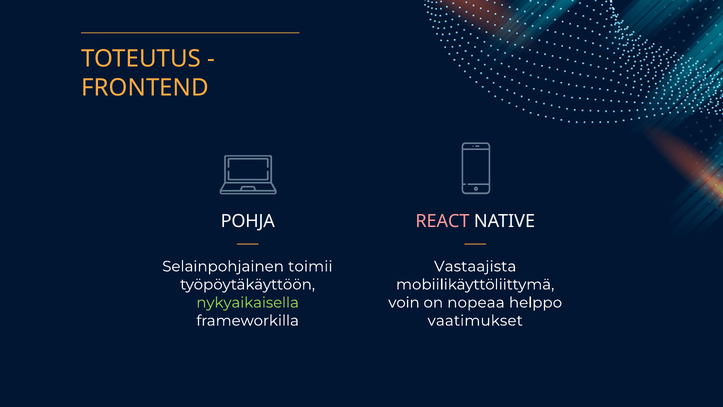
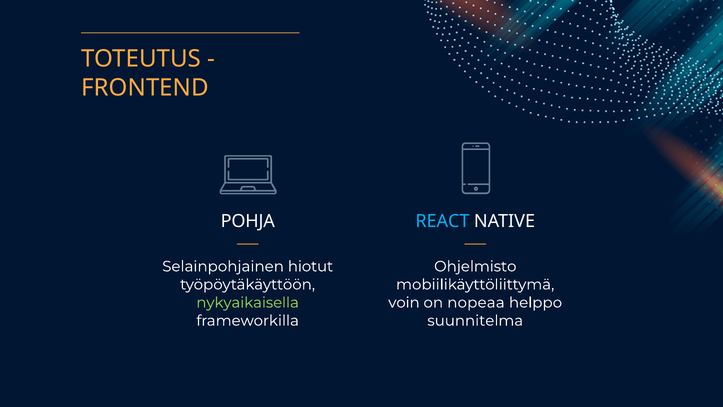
REACT colour: pink -> light blue (442, 221)
toimii: toimii -> hiotut (310, 266)
Vastaajista: Vastaajista -> Ohjelmisto (475, 266)
vaatimukset: vaatimukset -> suunnitelma (475, 320)
